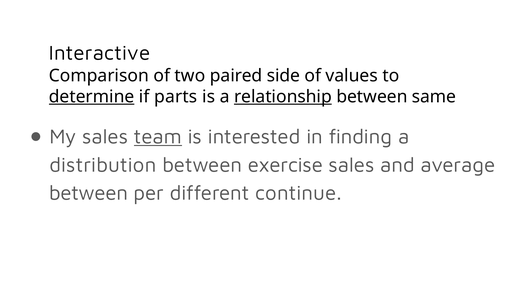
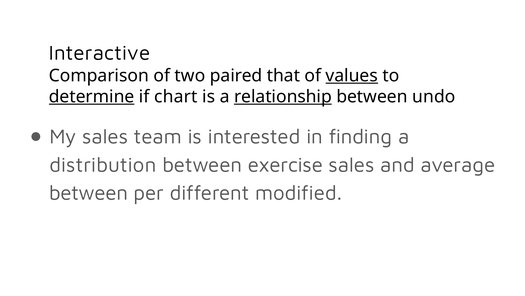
side: side -> that (283, 75)
values underline: none -> present (352, 75)
parts: parts -> chart (176, 96)
same: same -> undo (434, 96)
team underline: present -> none (158, 136)
continue: continue -> modified (299, 193)
